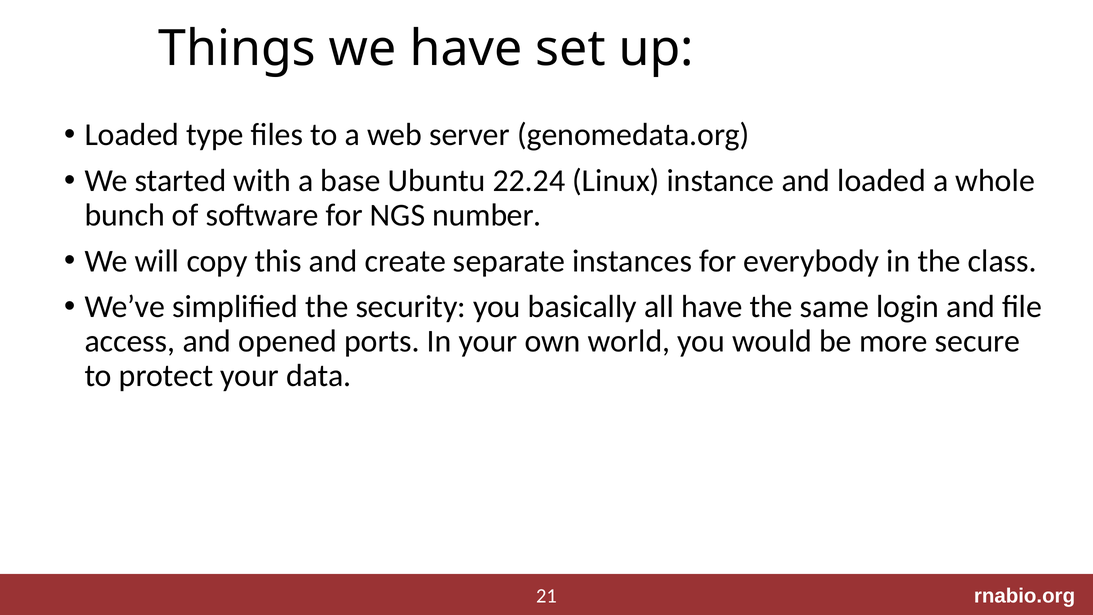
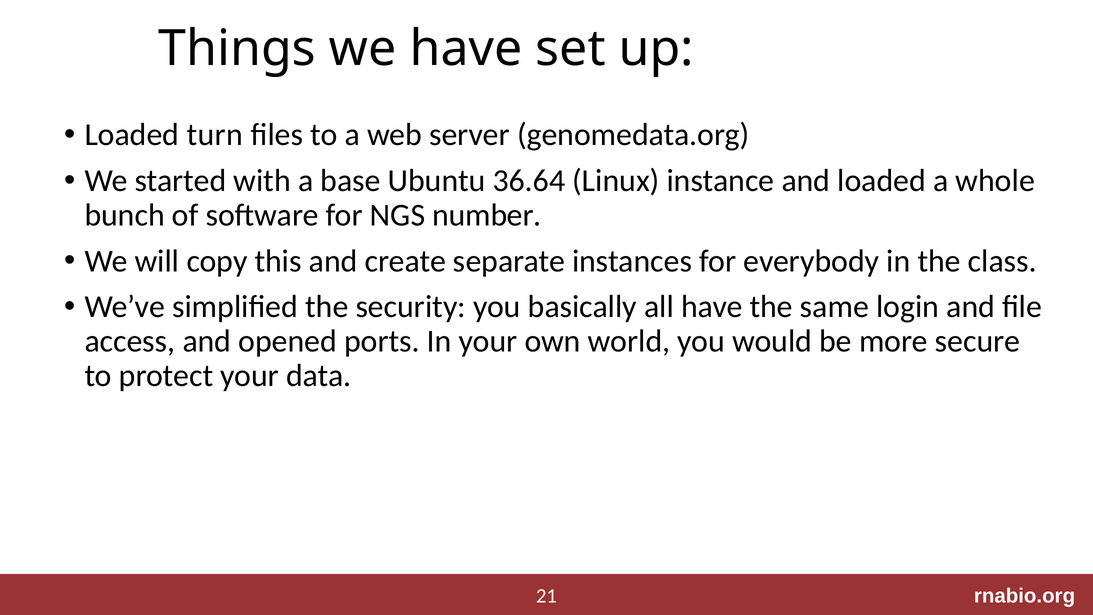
type: type -> turn (215, 135)
22.24: 22.24 -> 36.64 (529, 181)
